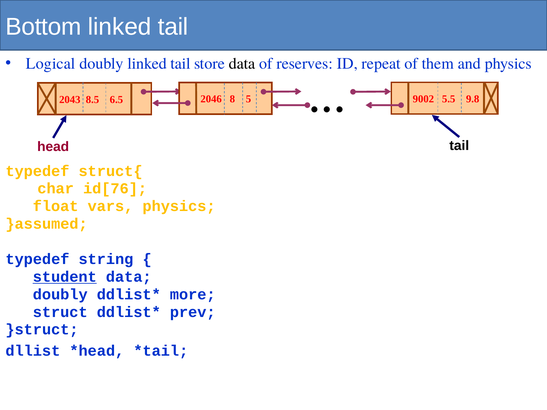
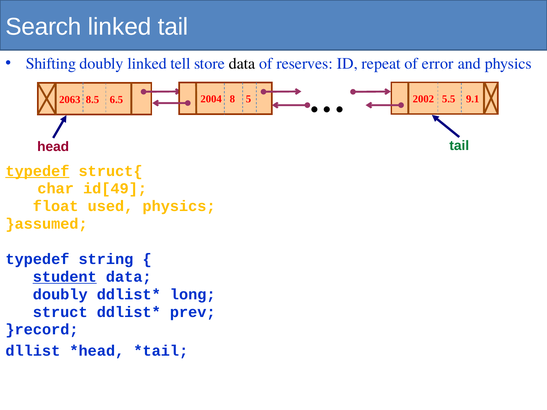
Bottom: Bottom -> Search (43, 27)
Logical: Logical -> Shifting (51, 64)
doubly linked tail: tail -> tell (181, 64)
them: them -> error (438, 64)
2043: 2043 -> 2063 (70, 100)
2046: 2046 -> 2004 (211, 99)
9002: 9002 -> 2002 (423, 99)
9.8: 9.8 -> 9.1 (473, 99)
tail colour: black -> green (459, 146)
typedef underline: none -> present (37, 171)
id[76: id[76 -> id[49 (115, 189)
vars: vars -> used (110, 206)
more: more -> long (193, 295)
}struct: }struct -> }record (42, 330)
